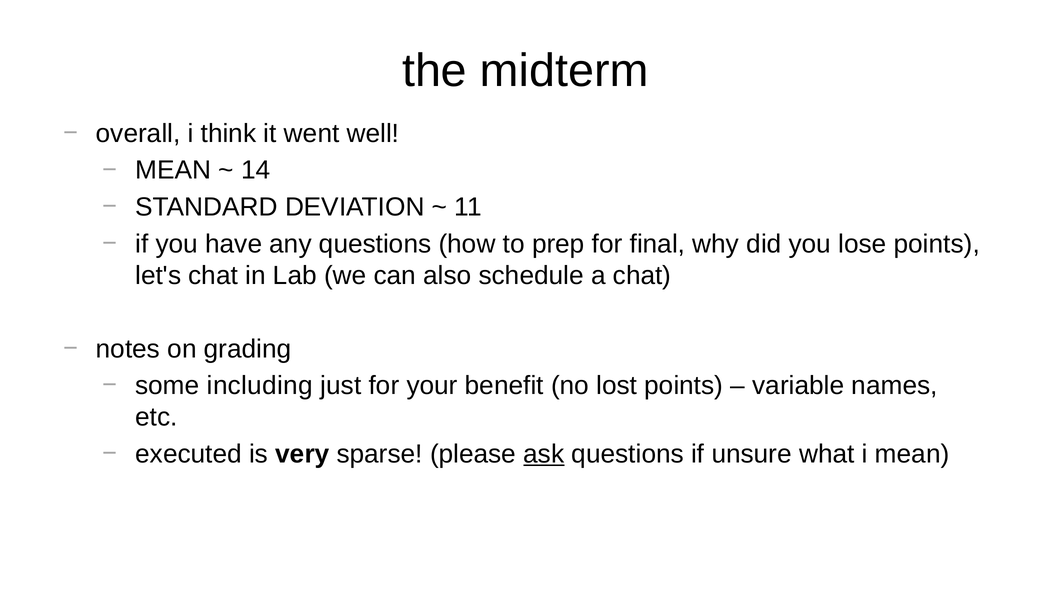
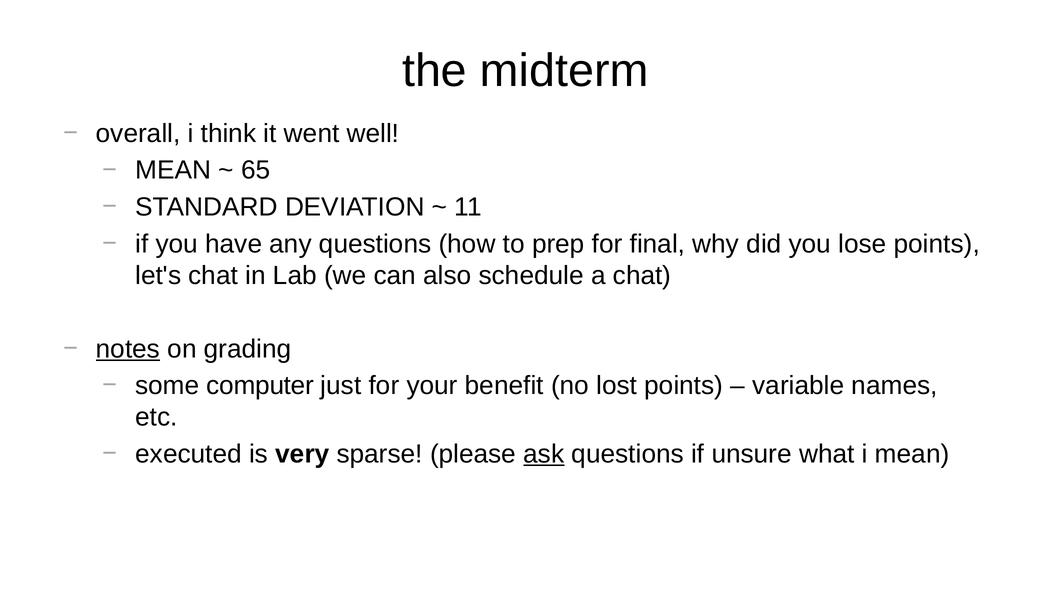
14: 14 -> 65 (256, 170)
notes underline: none -> present (128, 349)
including: including -> computer (260, 386)
